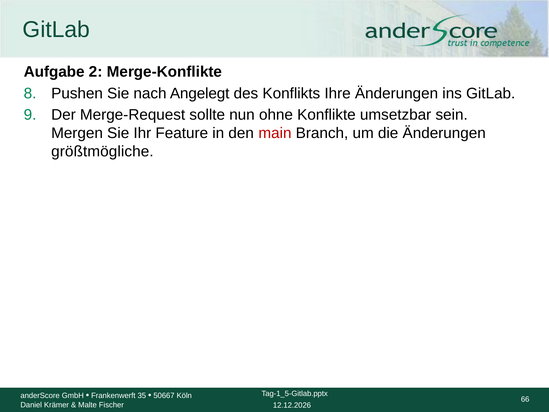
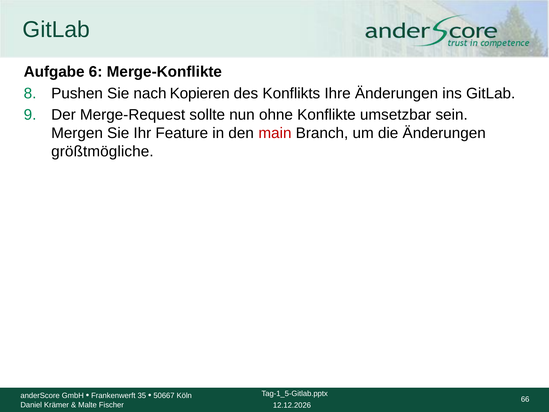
2: 2 -> 6 (96, 72)
Angelegt: Angelegt -> Kopieren (200, 93)
